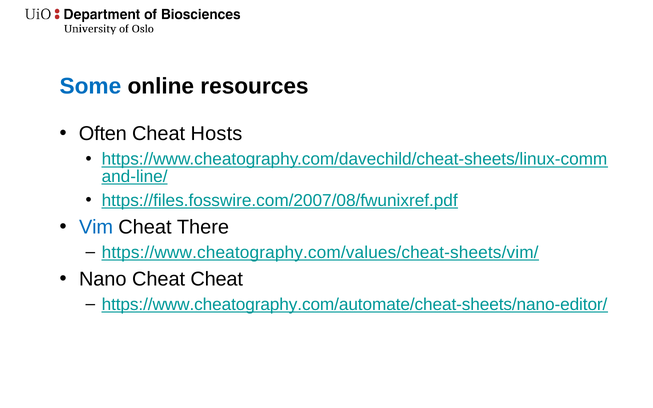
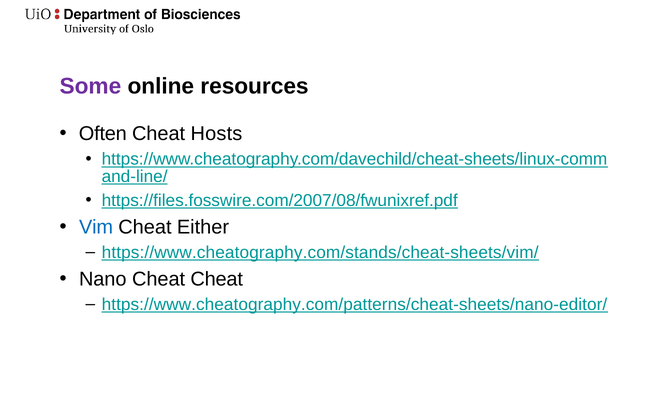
Some colour: blue -> purple (90, 86)
There: There -> Either (203, 227)
https://www.cheatography.com/values/cheat-sheets/vim/: https://www.cheatography.com/values/cheat-sheets/vim/ -> https://www.cheatography.com/stands/cheat-sheets/vim/ (320, 253)
https://www.cheatography.com/automate/cheat-sheets/nano-editor/: https://www.cheatography.com/automate/cheat-sheets/nano-editor/ -> https://www.cheatography.com/patterns/cheat-sheets/nano-editor/ (354, 305)
